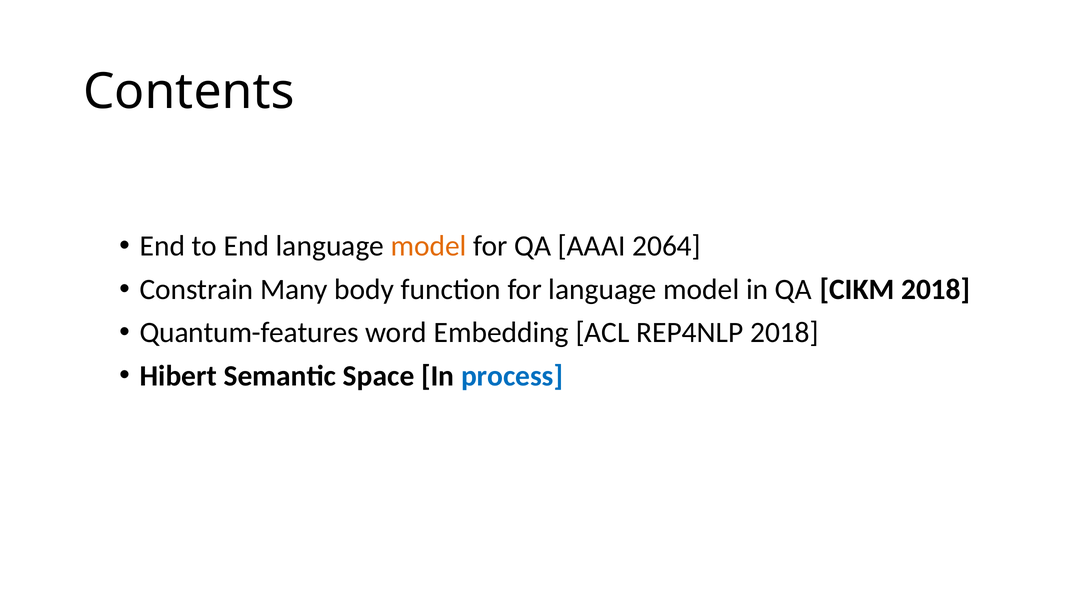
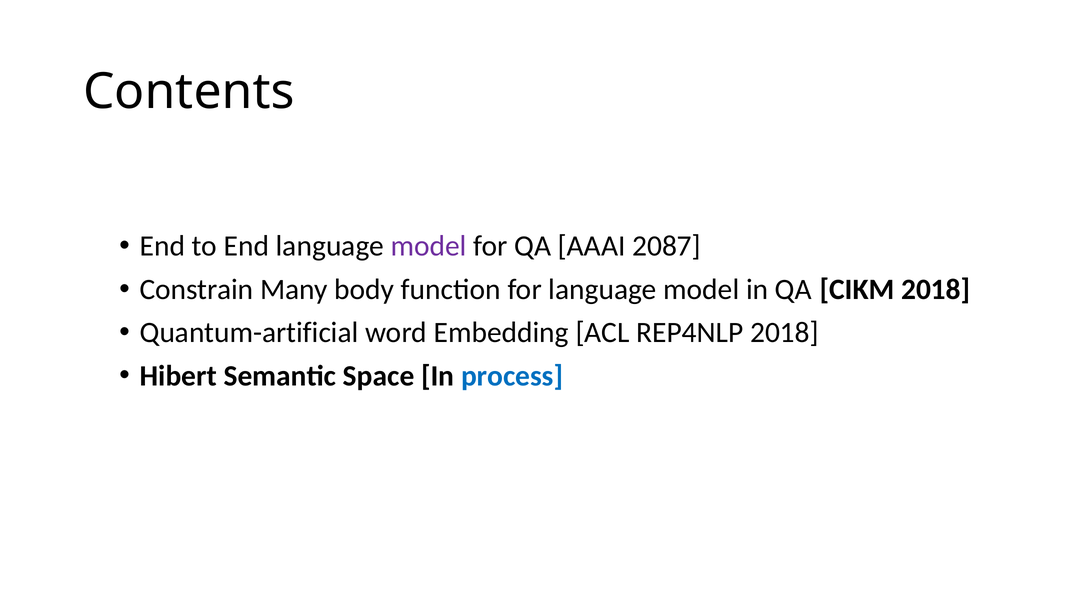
model colour: orange -> purple (429, 246)
2064: 2064 -> 2087 (667, 246)
Quantum-features: Quantum-features -> Quantum-artificial (249, 332)
